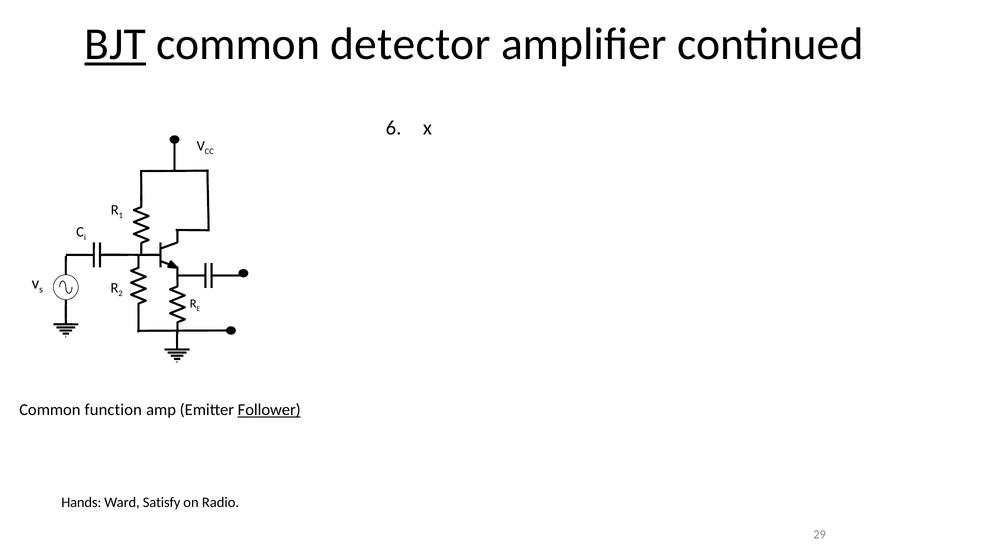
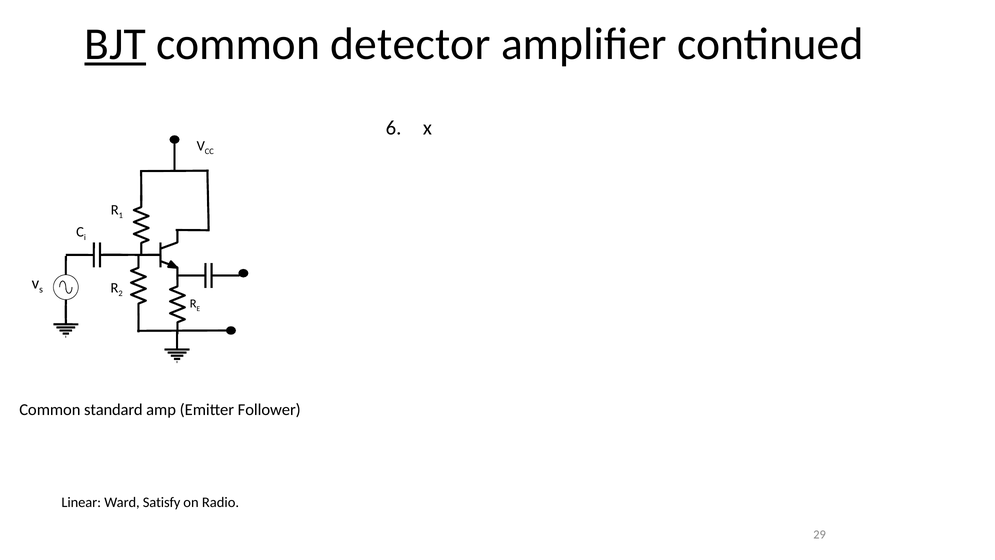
function: function -> standard (113, 410)
Follower underline: present -> none (269, 410)
Hands: Hands -> Linear (81, 502)
